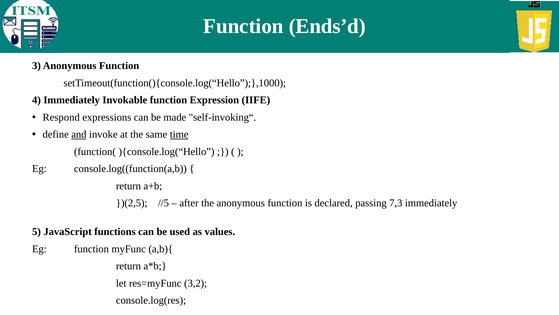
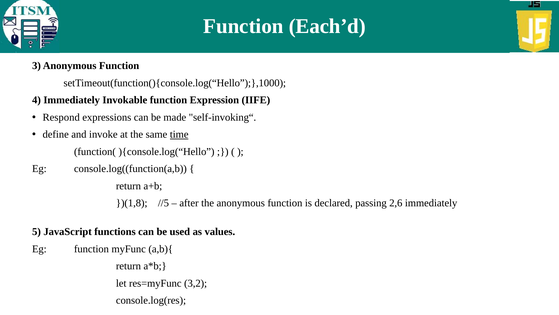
Ends’d: Ends’d -> Each’d (327, 26)
and underline: present -> none (79, 134)
})(2,5: })(2,5 -> })(1,8 (132, 203)
7,3: 7,3 -> 2,6 (396, 203)
